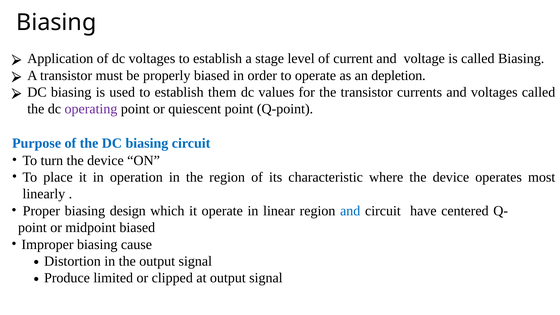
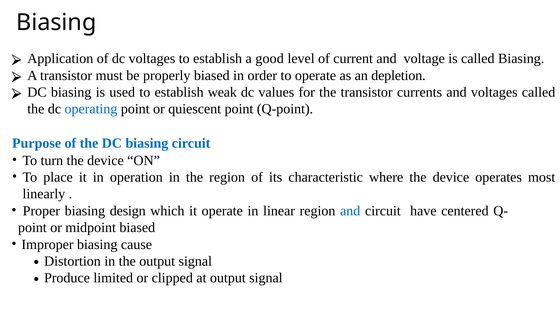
stage: stage -> good (270, 59)
them: them -> weak (222, 92)
operating colour: purple -> blue (91, 109)
